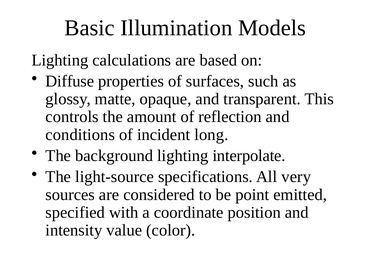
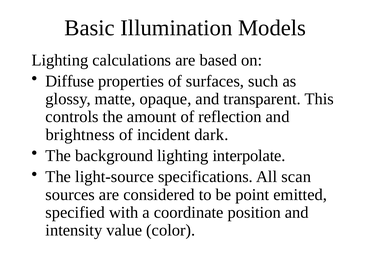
conditions: conditions -> brightness (80, 135)
long: long -> dark (211, 135)
very: very -> scan (296, 177)
